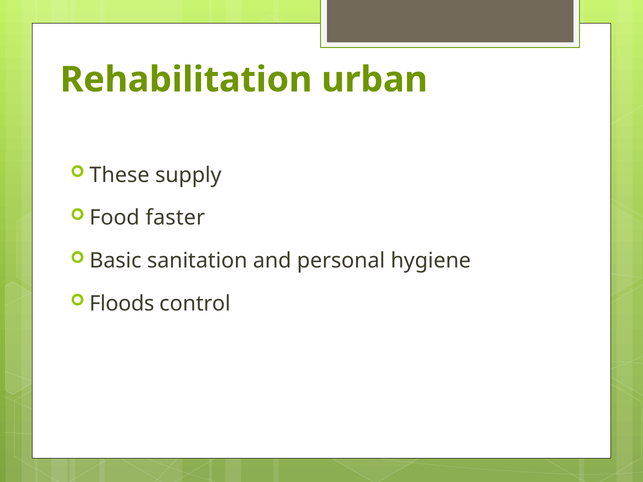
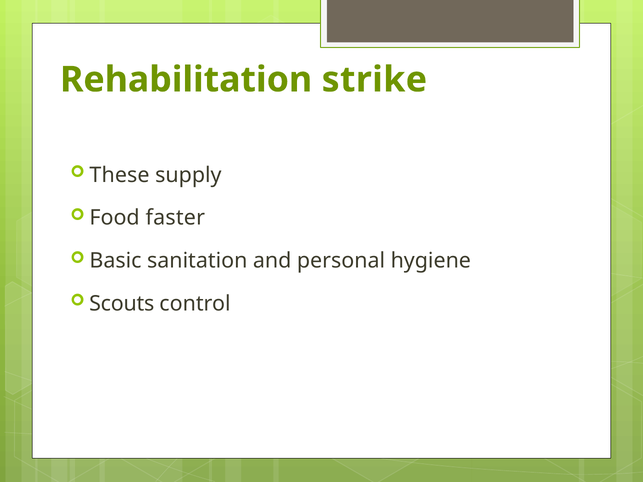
urban: urban -> strike (374, 80)
Floods: Floods -> Scouts (122, 304)
